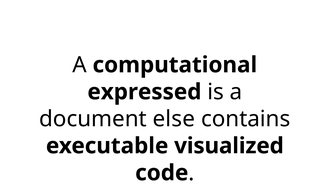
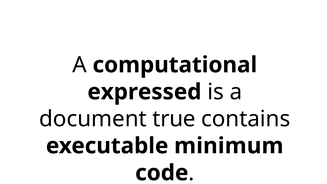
else: else -> true (174, 119)
visualized: visualized -> minimum (229, 146)
